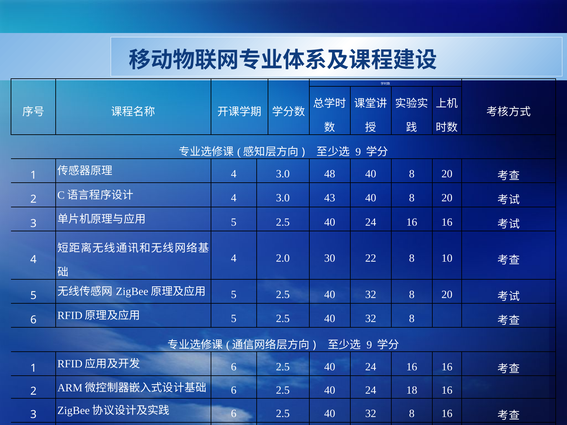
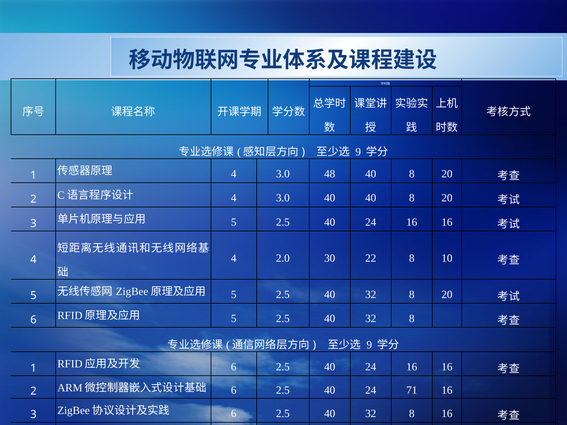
3.0 43: 43 -> 40 (330, 198)
18: 18 -> 71 (412, 390)
